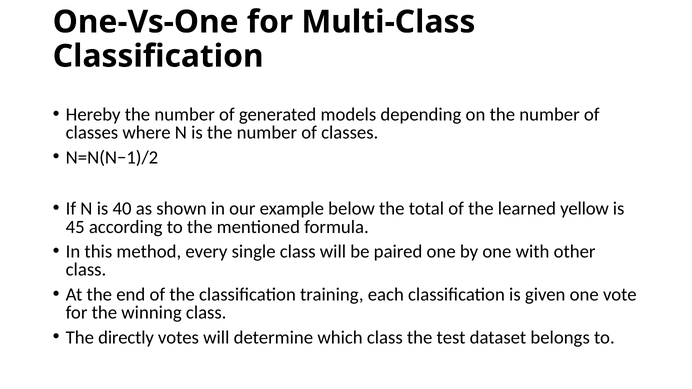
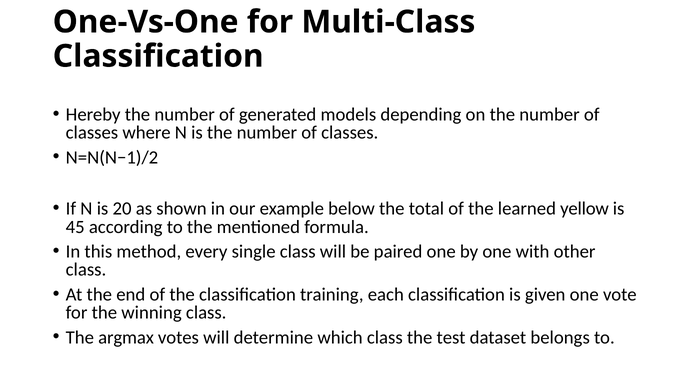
40: 40 -> 20 (122, 209)
directly: directly -> argmax (126, 338)
